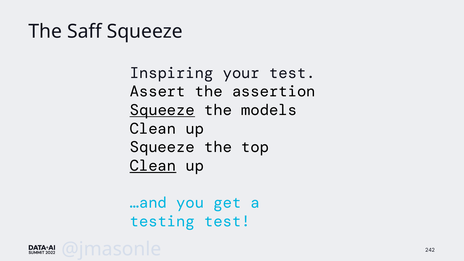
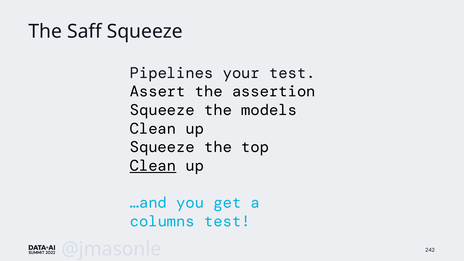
Inspiring: Inspiring -> Pipelines (172, 73)
Squeeze underline: present -> none (162, 110)
testing: testing -> columns (162, 221)
